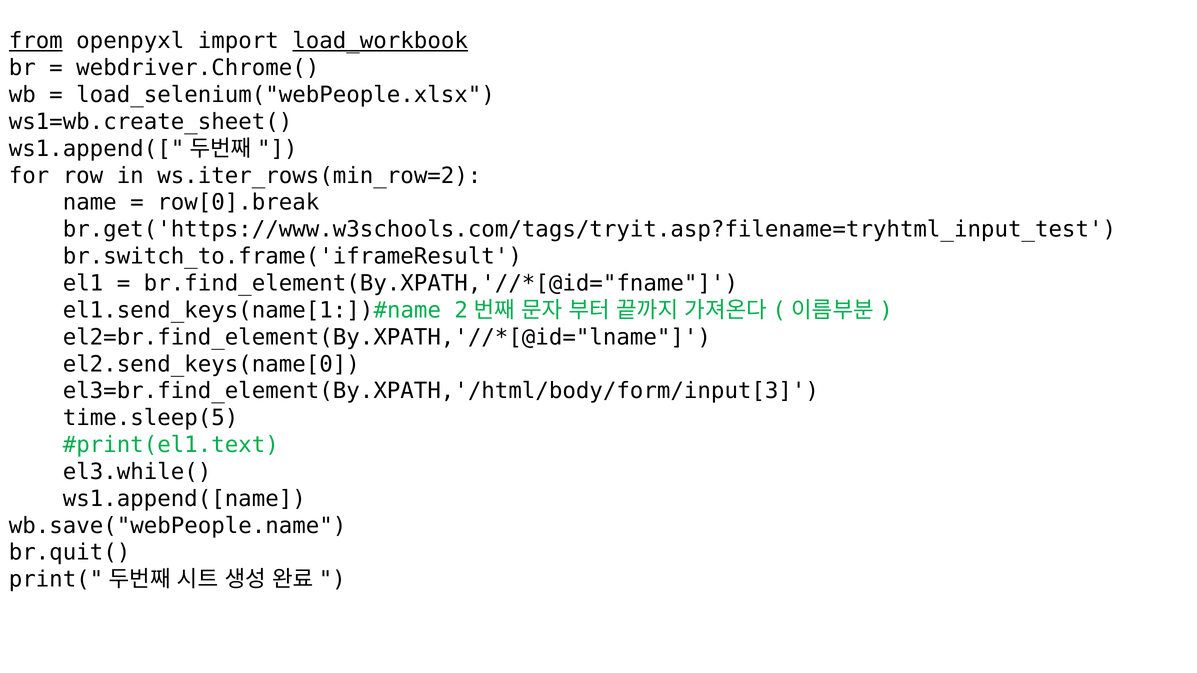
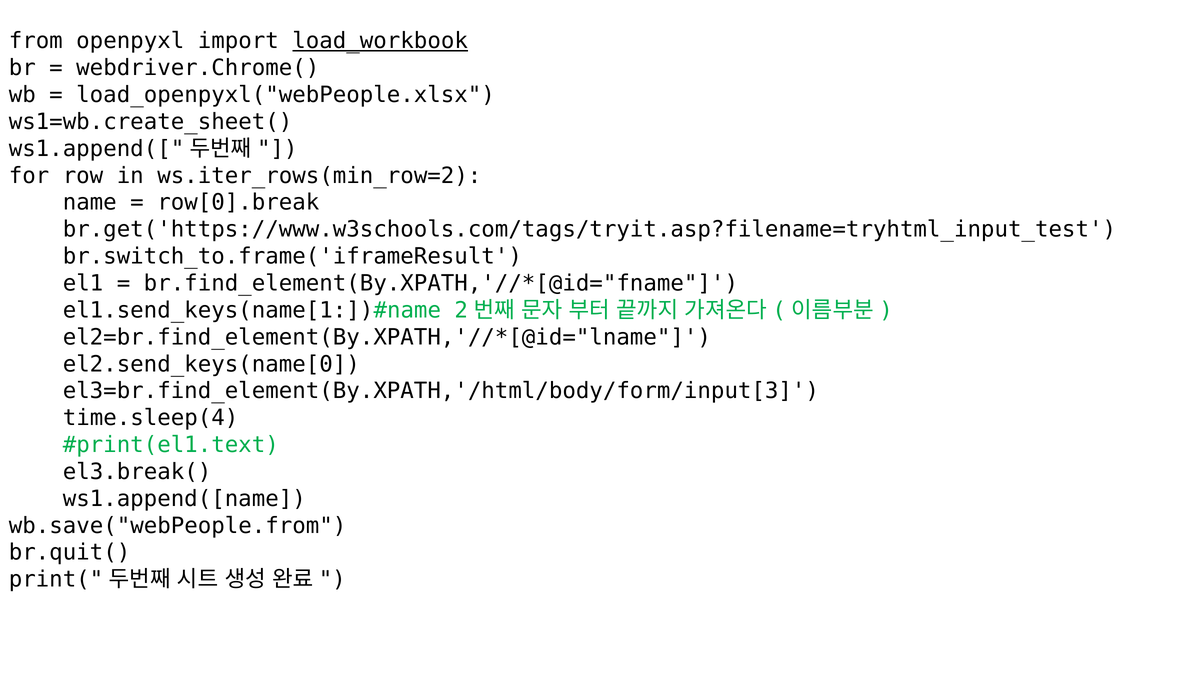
from underline: present -> none (36, 41)
load_selenium("webPeople.xlsx: load_selenium("webPeople.xlsx -> load_openpyxl("webPeople.xlsx (286, 95)
time.sleep(5: time.sleep(5 -> time.sleep(4 (151, 418)
el3.while(: el3.while( -> el3.break( (137, 472)
wb.save("webPeople.name: wb.save("webPeople.name -> wb.save("webPeople.from (178, 526)
